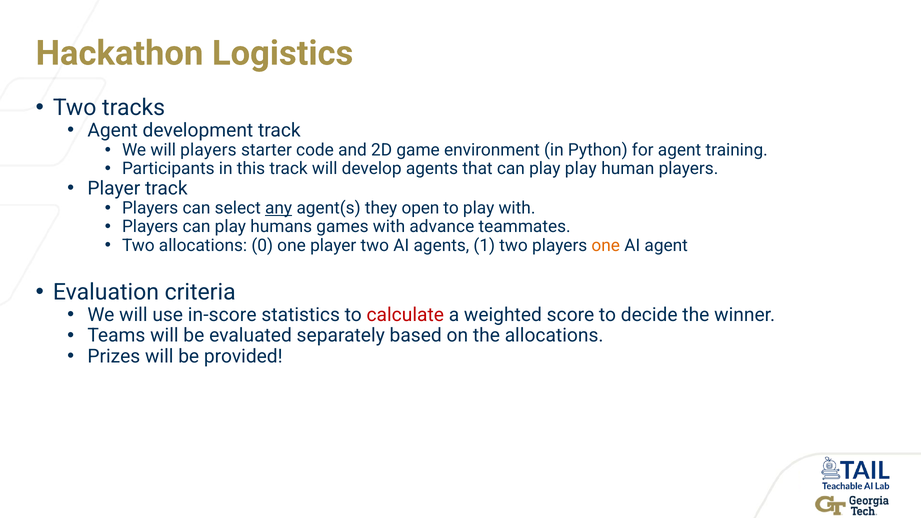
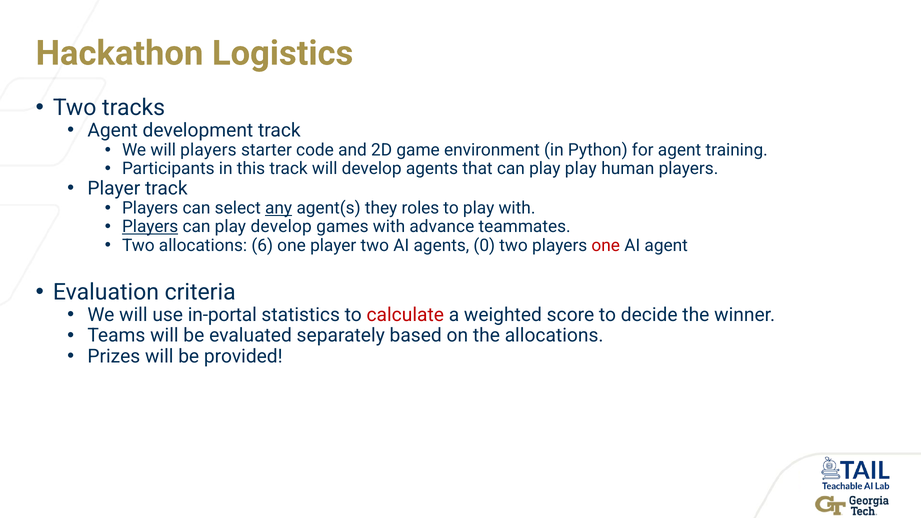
open: open -> roles (420, 208)
Players underline: none -> present (150, 227)
play humans: humans -> develop (281, 227)
0: 0 -> 6 (262, 245)
1: 1 -> 0 (484, 245)
one colour: orange -> red (606, 245)
in-score: in-score -> in-portal (222, 315)
